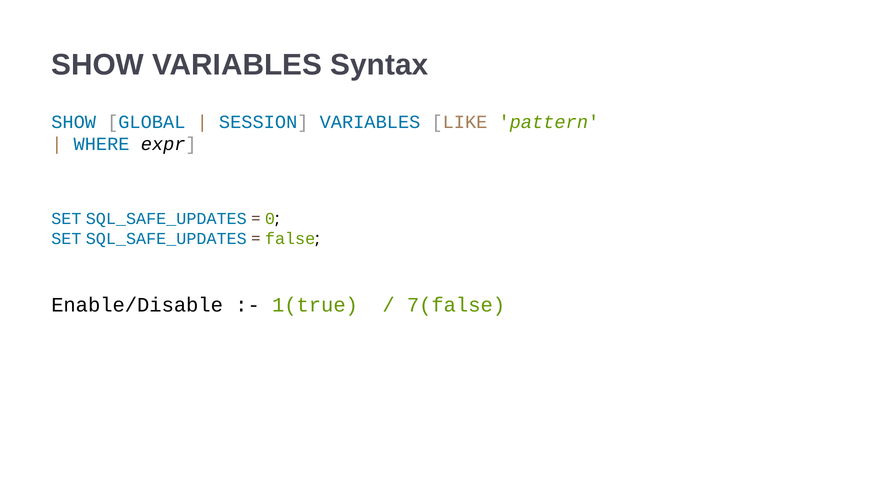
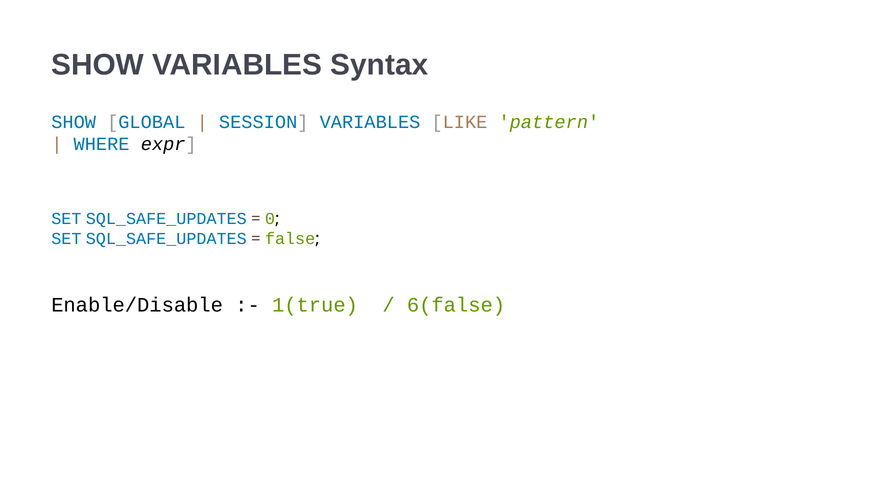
7(false: 7(false -> 6(false (456, 305)
